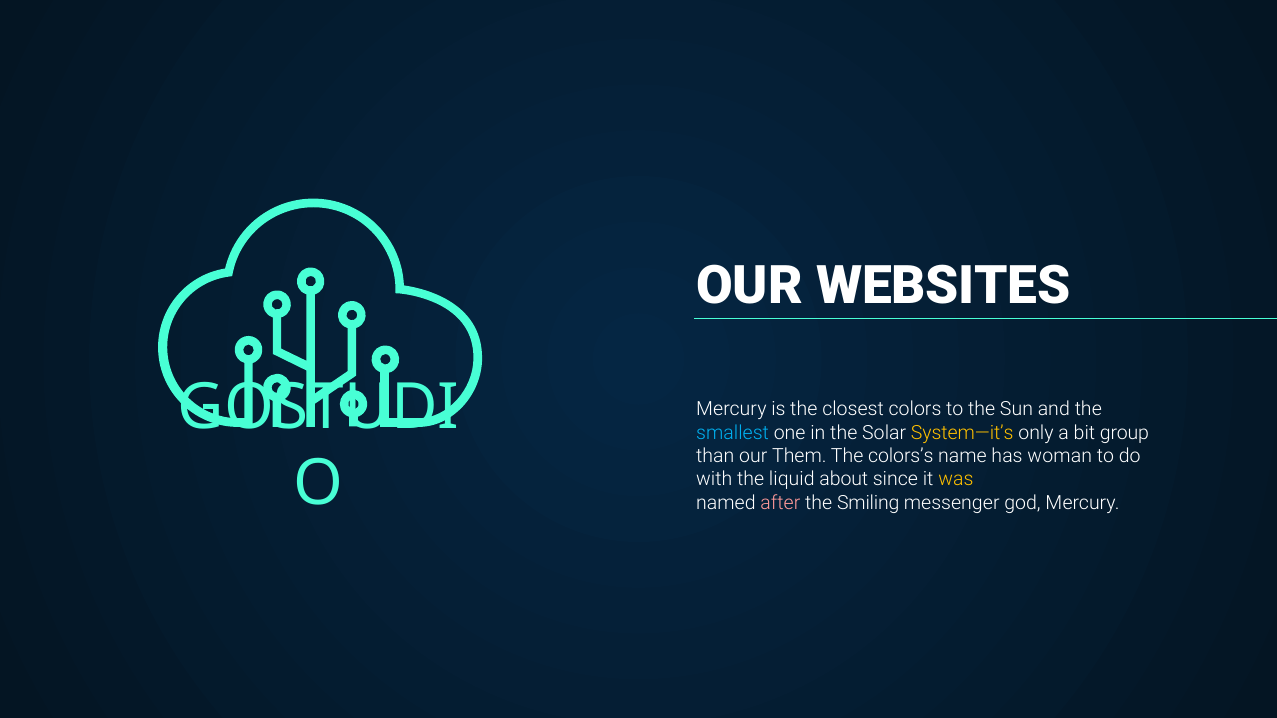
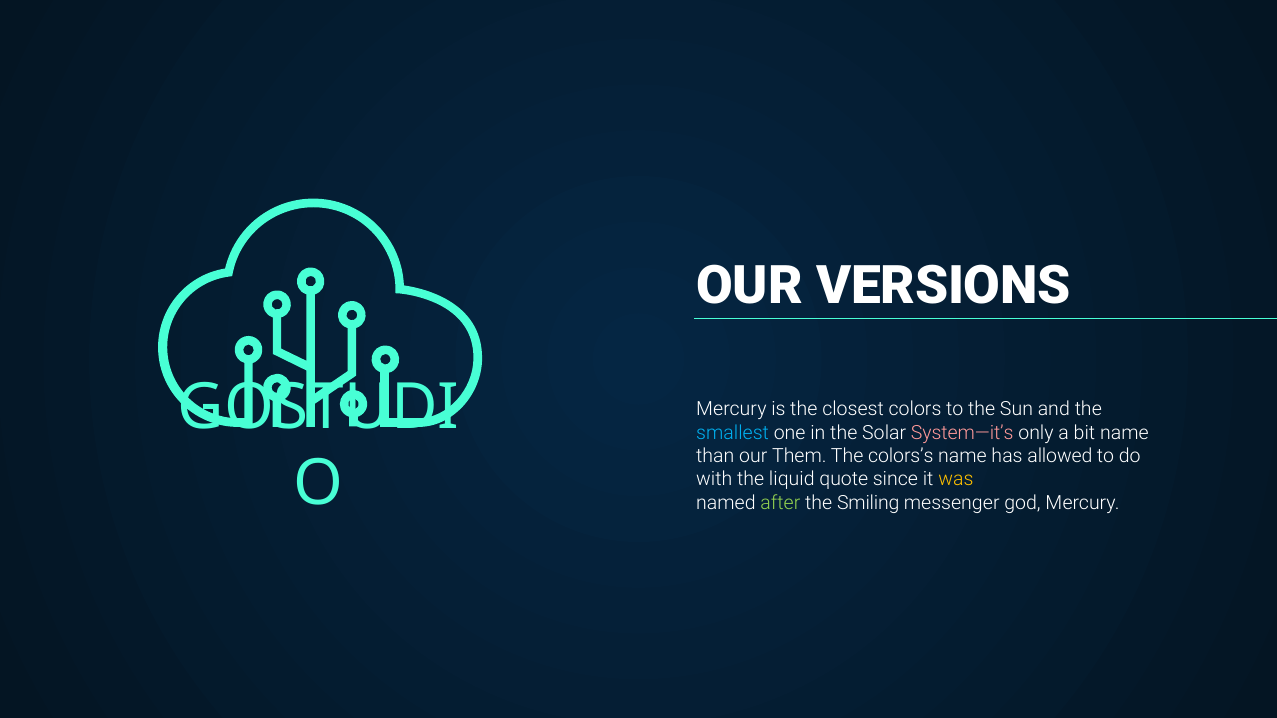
WEBSITES: WEBSITES -> VERSIONS (943, 286)
System—it’s colour: yellow -> pink (962, 433)
bit group: group -> name (1124, 433)
woman: woman -> allowed (1060, 456)
about: about -> quote (844, 480)
after colour: pink -> light green (780, 503)
